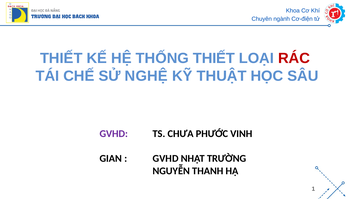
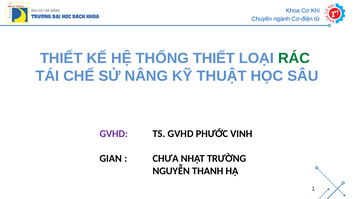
RÁC colour: red -> green (294, 58)
NGHỆ: NGHỆ -> NÂNG (146, 76)
TS CHƯA: CHƯA -> GVHD (181, 134)
GVHD: GVHD -> CHƯA (166, 159)
